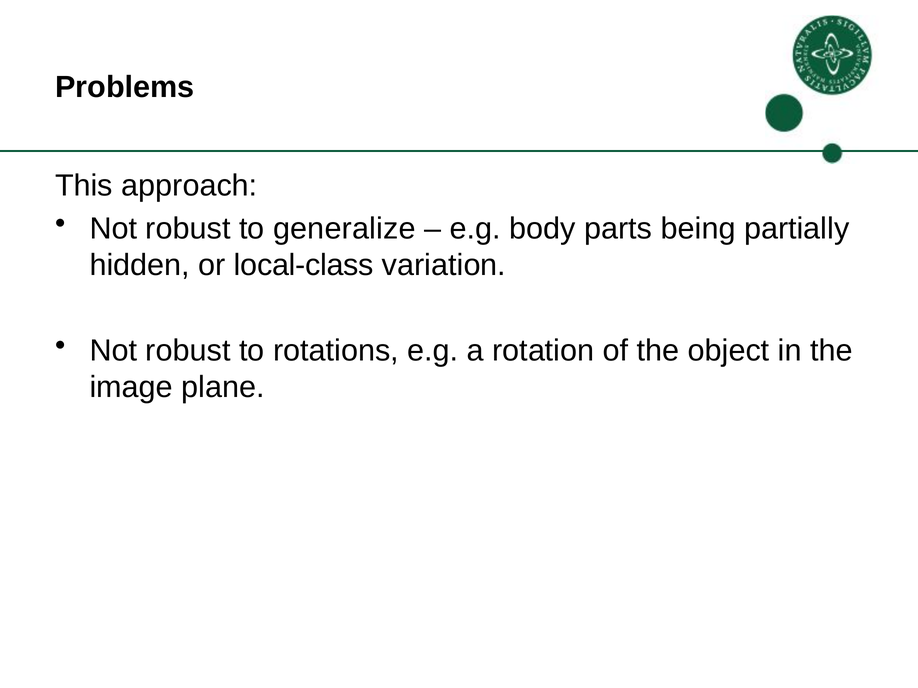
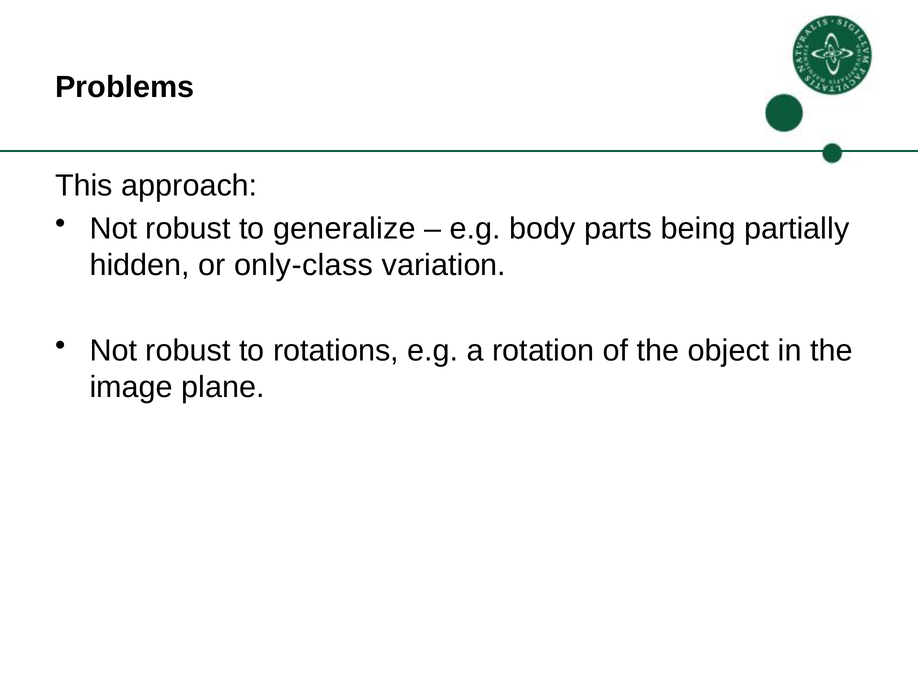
local-class: local-class -> only-class (304, 265)
